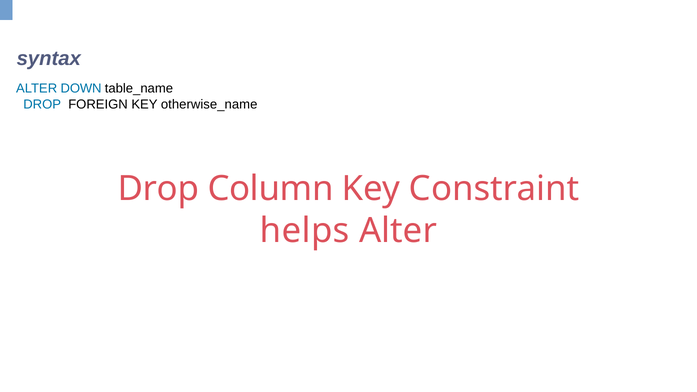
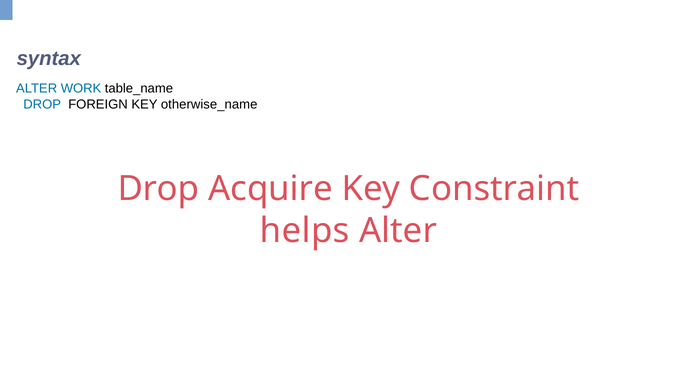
DOWN: DOWN -> WORK (81, 89)
Column: Column -> Acquire (270, 189)
